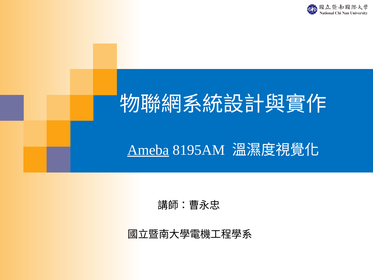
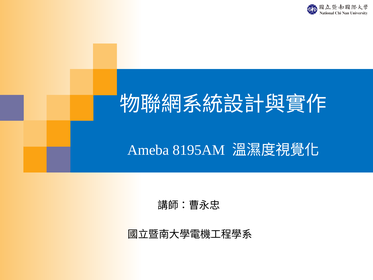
Ameba underline: present -> none (148, 150)
